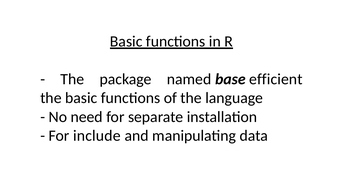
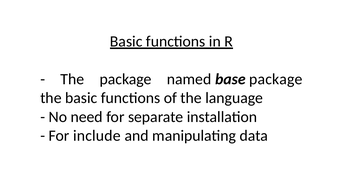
base efficient: efficient -> package (276, 79)
